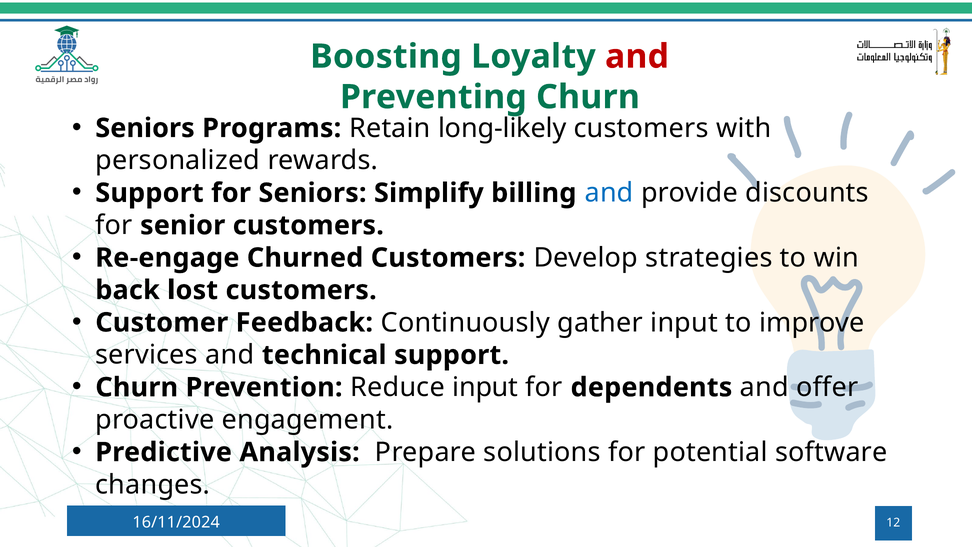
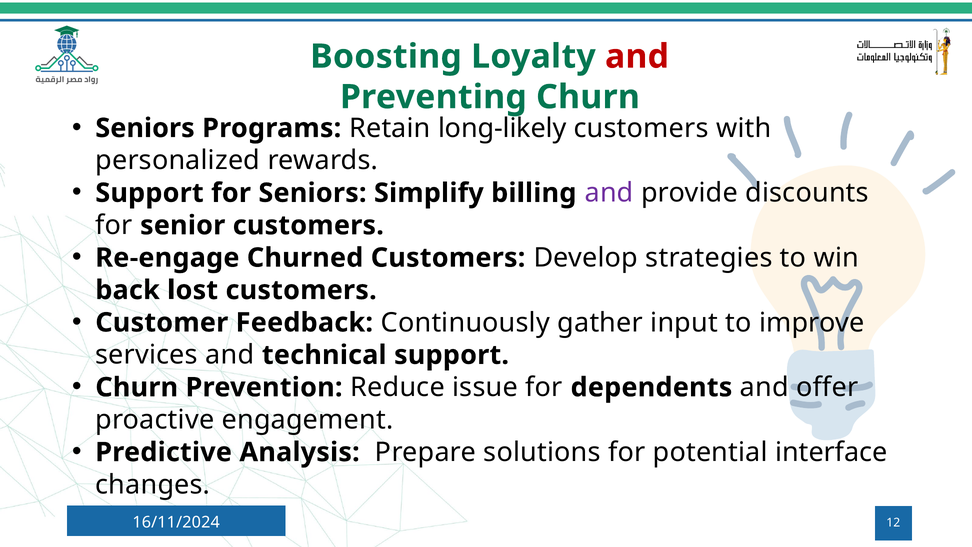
and colour: blue -> purple (609, 193)
Reduce input: input -> issue (485, 387)
software: software -> interface (831, 452)
